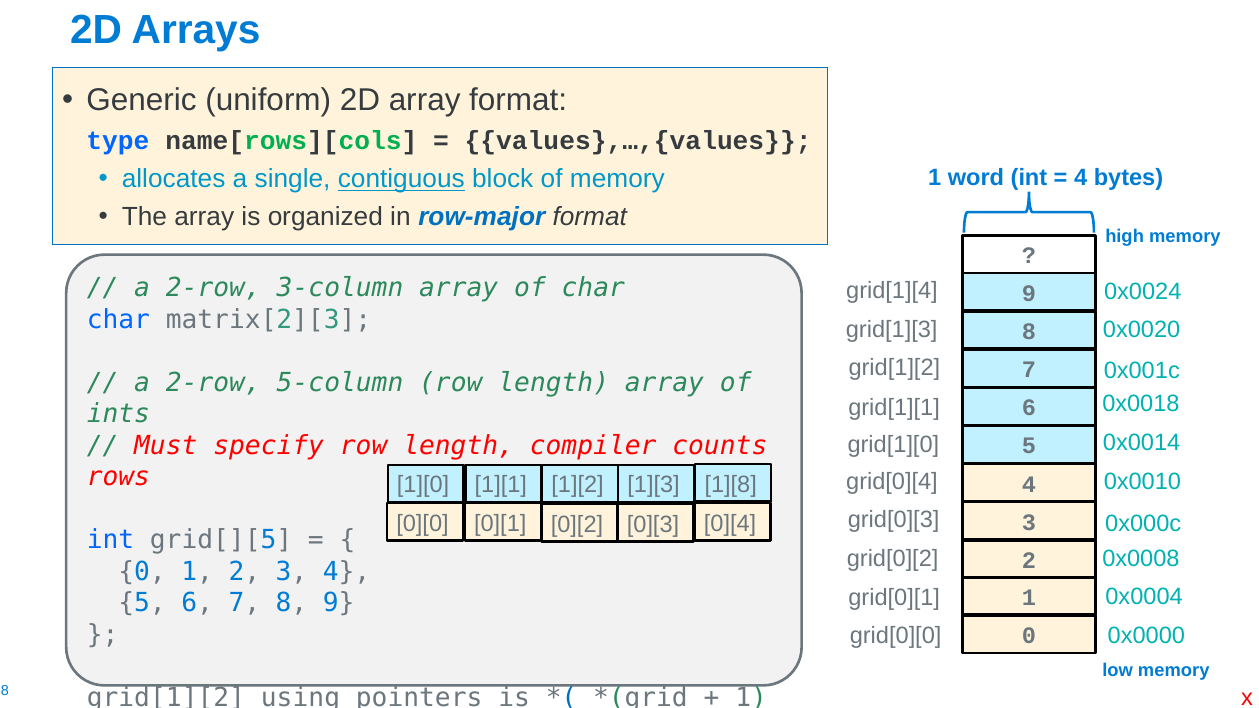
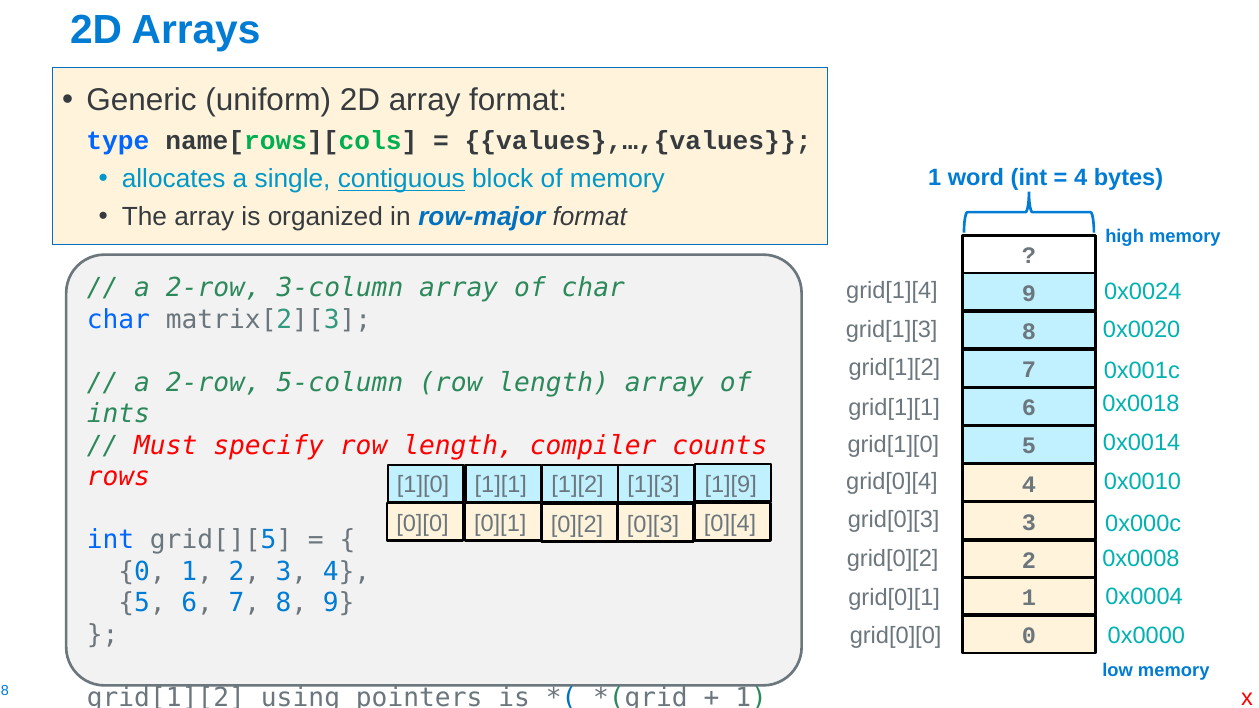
1][8: 1][8 -> 1][9 (731, 484)
